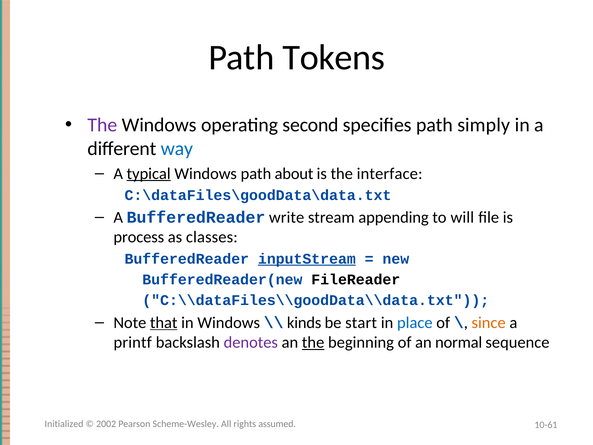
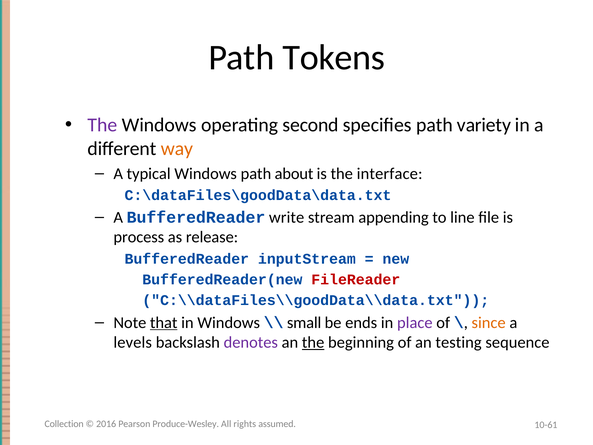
simply: simply -> variety (484, 125)
way colour: blue -> orange (177, 149)
typical underline: present -> none (149, 173)
will: will -> line (462, 217)
classes: classes -> release (212, 237)
inputStream underline: present -> none (307, 259)
FileReader colour: black -> red (356, 279)
kinds: kinds -> small (304, 322)
start: start -> ends (361, 322)
place colour: blue -> purple (415, 322)
printf: printf -> levels (133, 342)
normal: normal -> testing (459, 342)
Initialized: Initialized -> Collection (64, 424)
2002: 2002 -> 2016 (106, 424)
Scheme-Wesley: Scheme-Wesley -> Produce-Wesley (186, 424)
